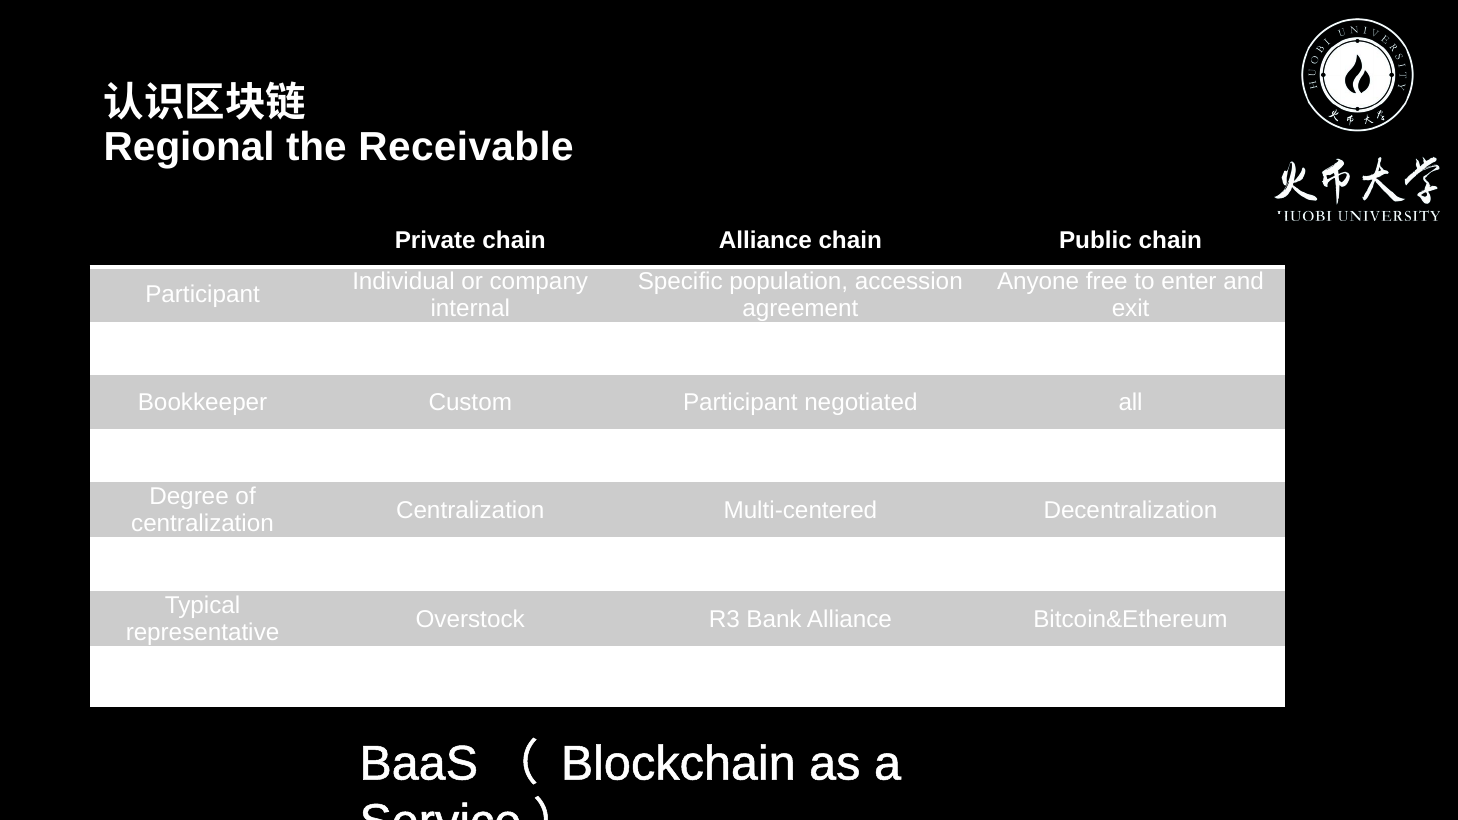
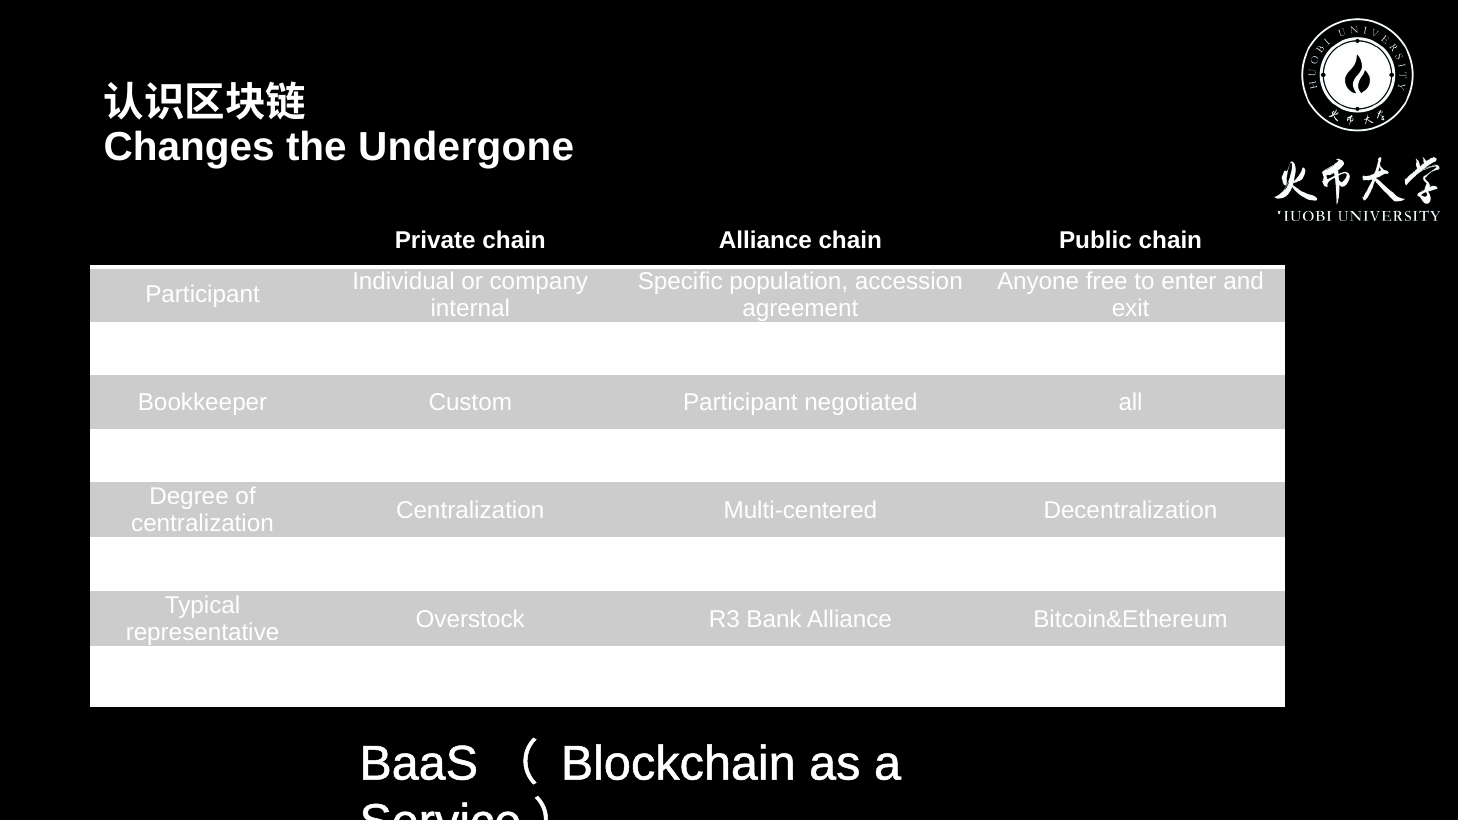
Regional: Regional -> Changes (189, 147)
Receivable: Receivable -> Undergone (466, 147)
